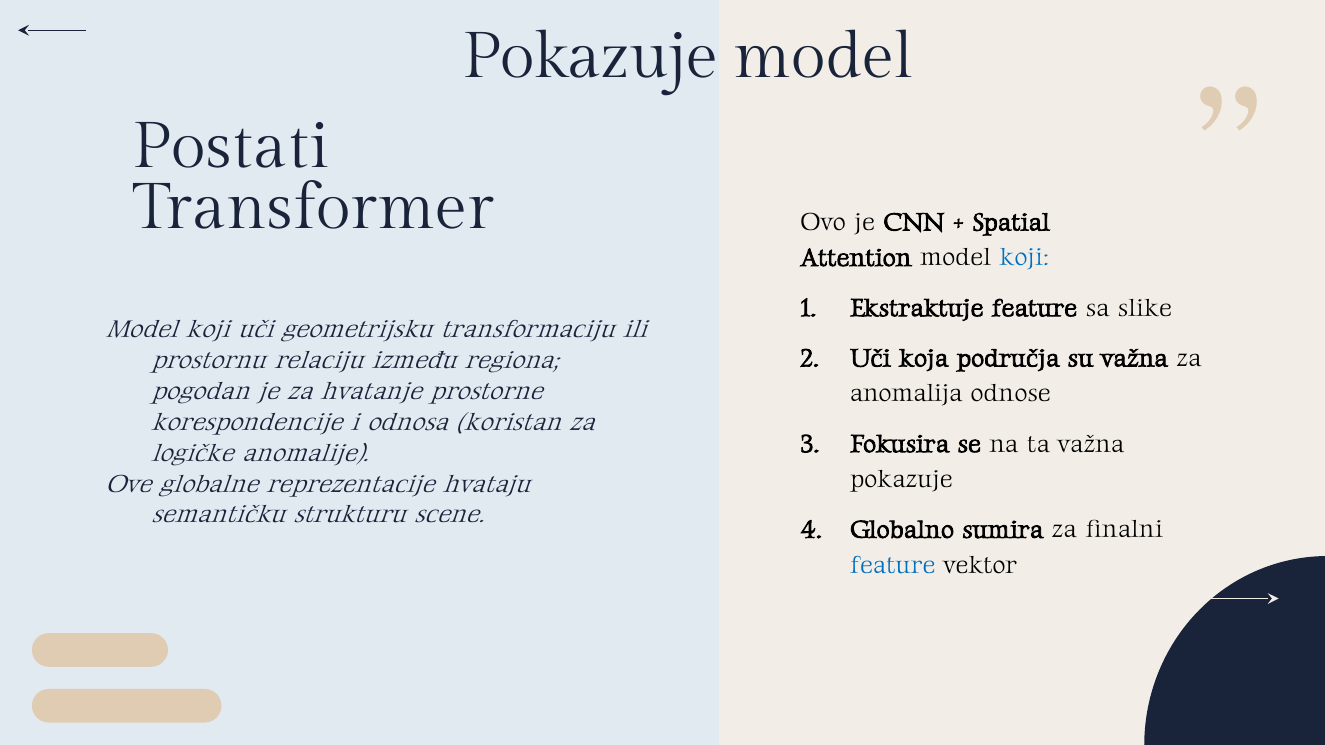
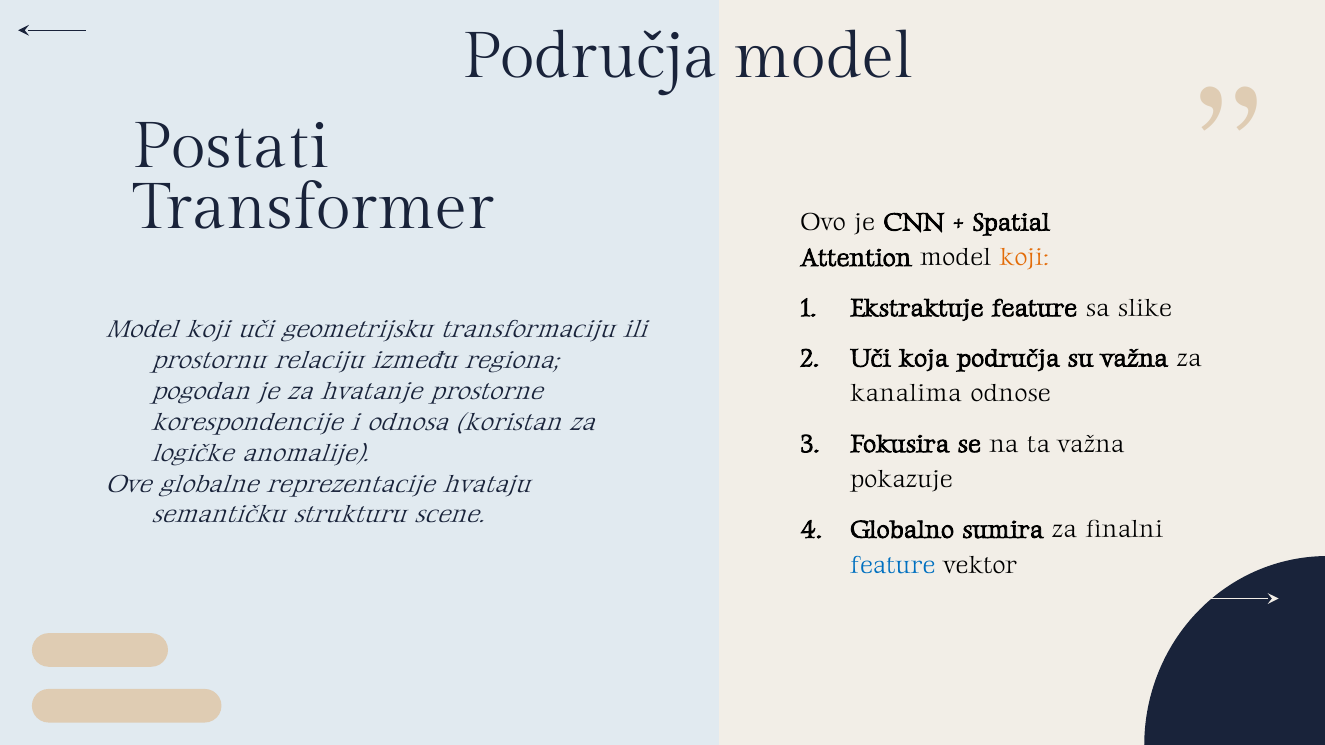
Pokazuje: Pokazuje -> Područja (590, 56)
koji colour: blue -> orange (1024, 258)
anomalija: anomalija -> kanalima (906, 394)
